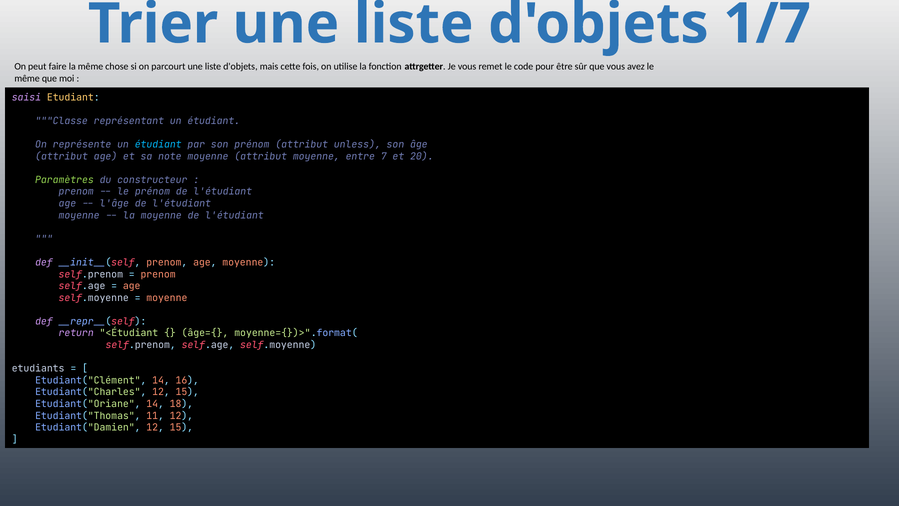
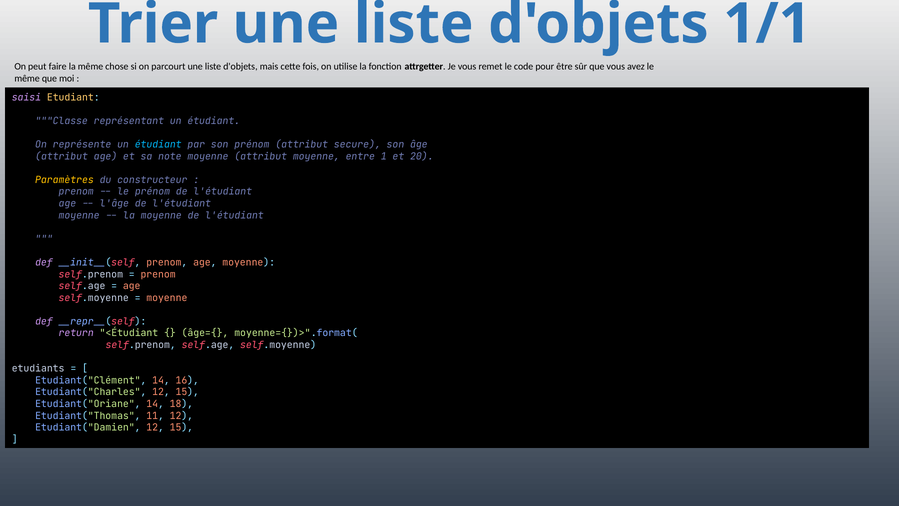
1/7: 1/7 -> 1/1 (767, 24)
unless: unless -> secure (357, 144)
7: 7 -> 1 (384, 156)
Paramètres colour: light green -> yellow (64, 180)
